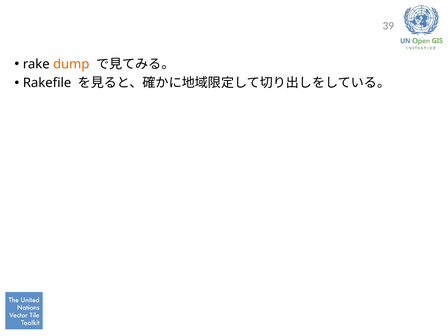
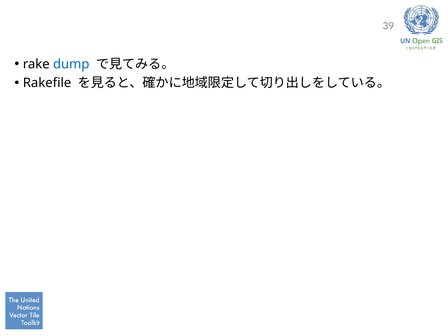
dump colour: orange -> blue (71, 64)
